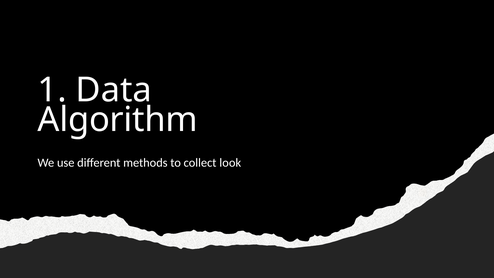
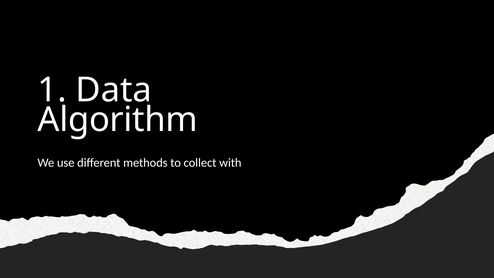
look: look -> with (230, 163)
